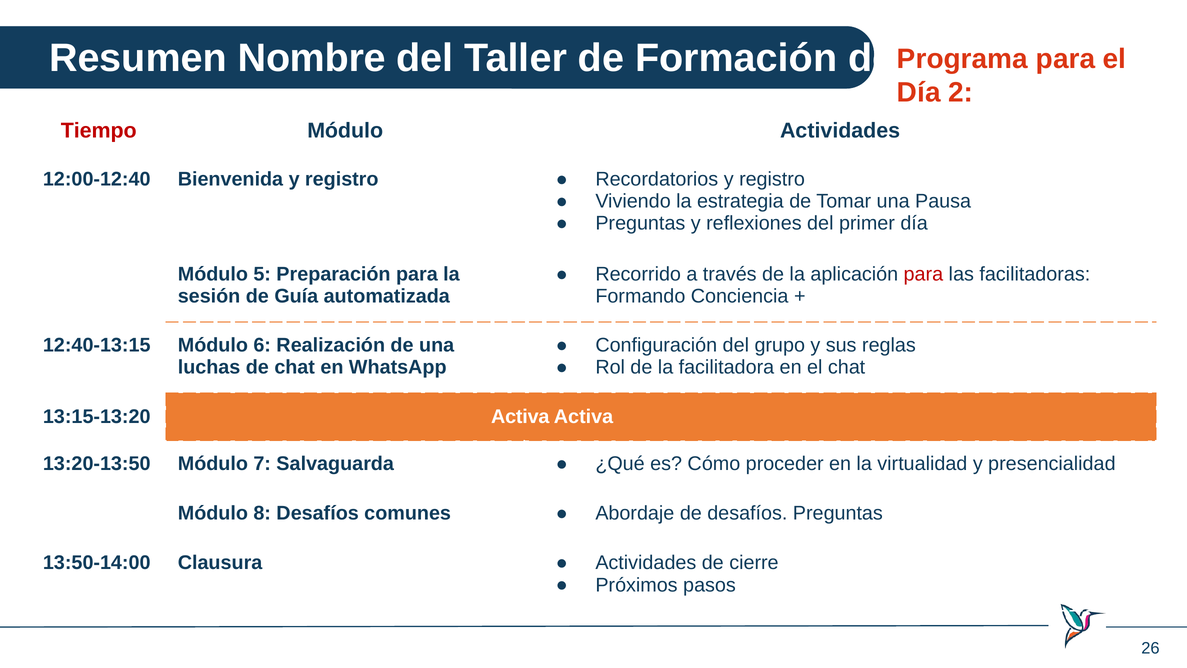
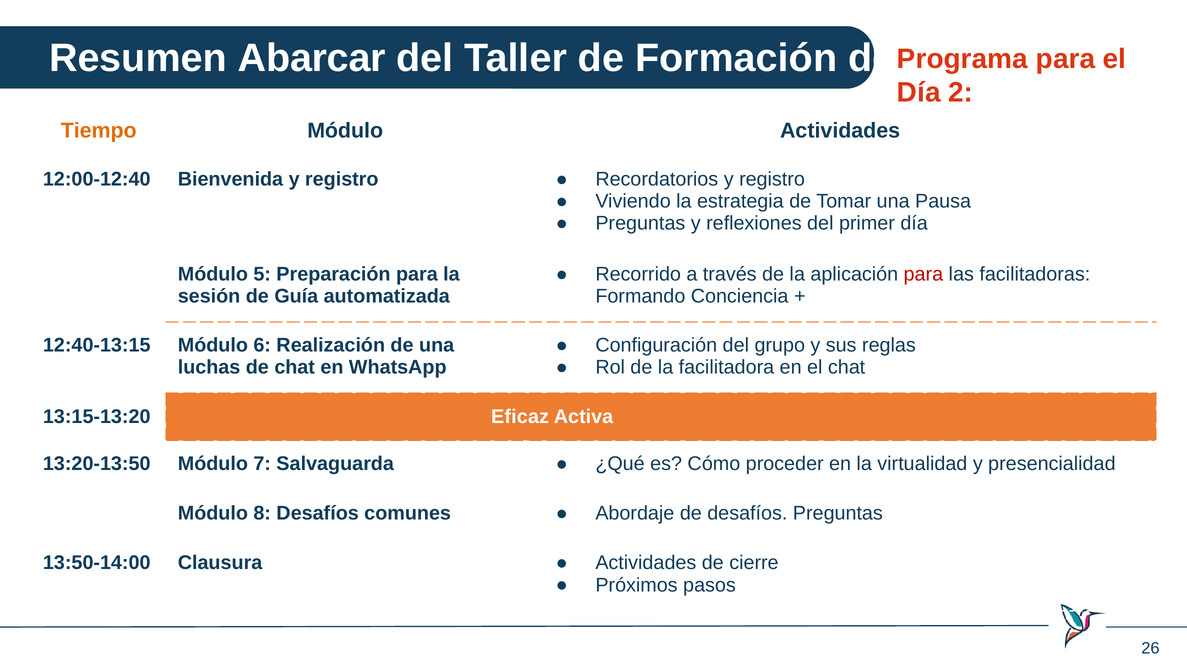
Nombre: Nombre -> Abarcar (312, 58)
Tiempo colour: red -> orange (99, 130)
13:15-13:20 Activa: Activa -> Eficaz (520, 416)
